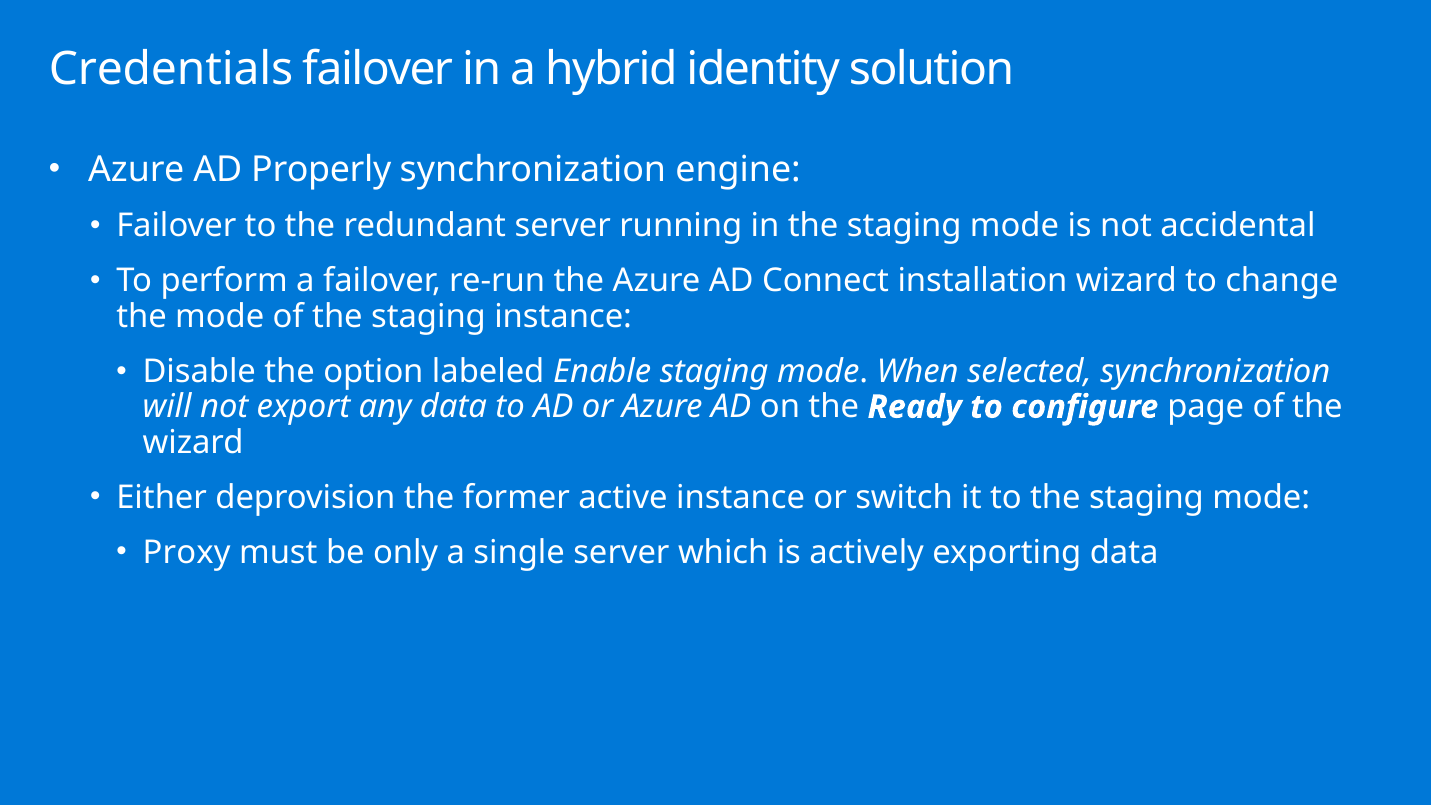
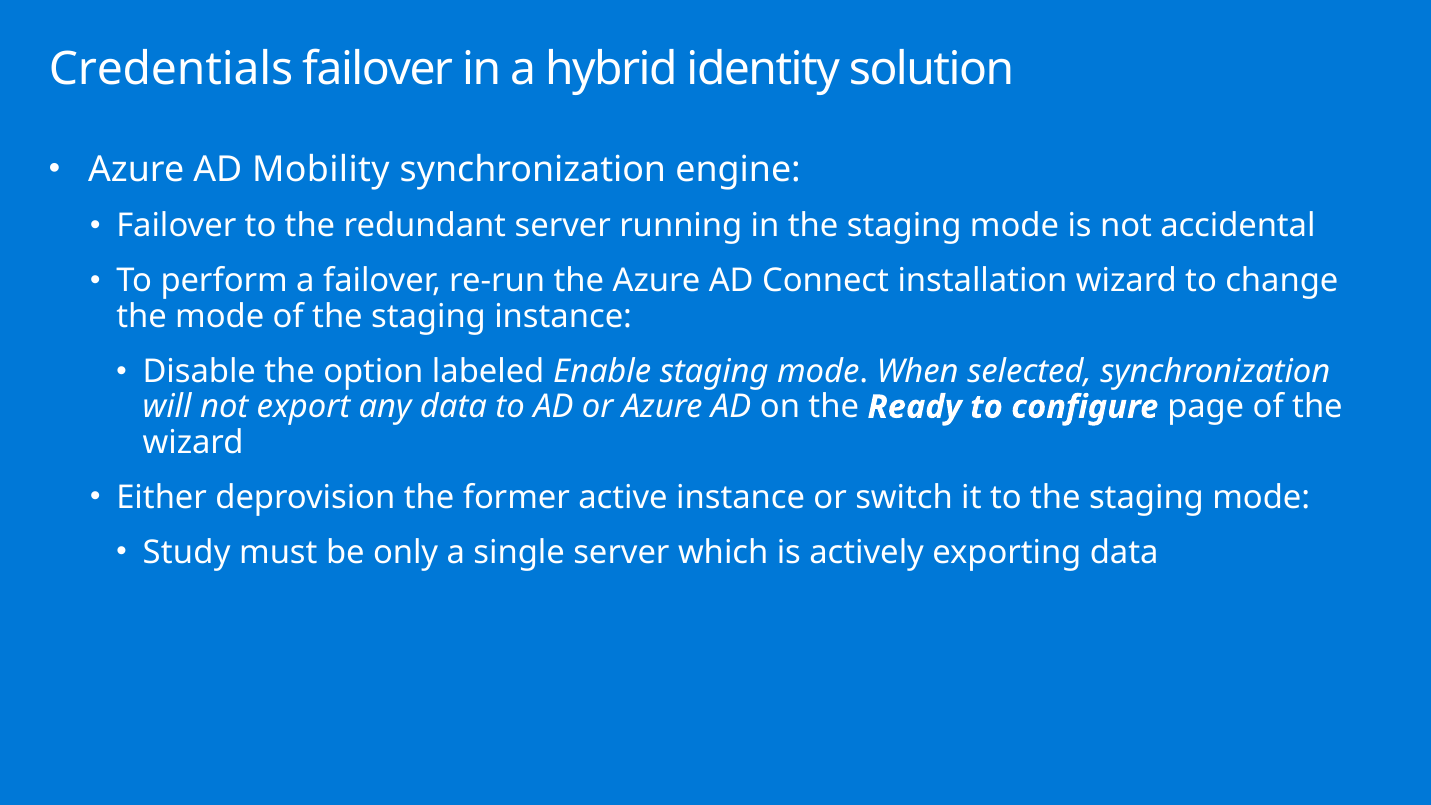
Properly: Properly -> Mobility (321, 169)
Proxy: Proxy -> Study (187, 552)
